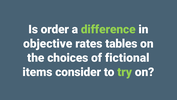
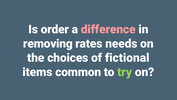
difference colour: light green -> pink (108, 29)
objective: objective -> removing (48, 44)
tables: tables -> needs (121, 44)
consider: consider -> common (78, 72)
